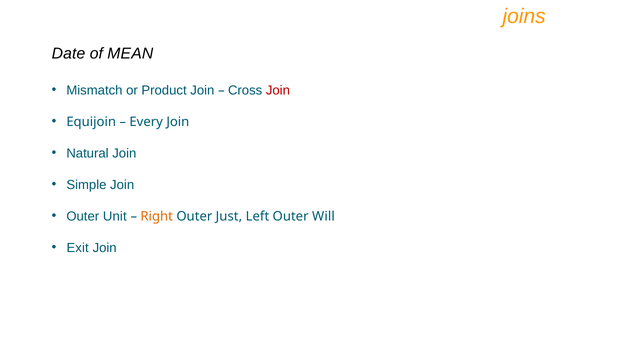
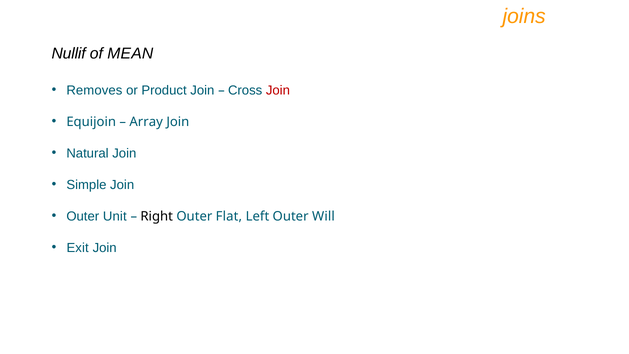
Date: Date -> Nullif (69, 54)
Mismatch: Mismatch -> Removes (94, 90)
Every: Every -> Array (146, 122)
Right colour: orange -> black (157, 216)
Just: Just -> Flat (229, 216)
